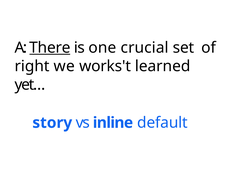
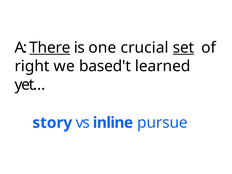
set underline: none -> present (184, 48)
works't: works't -> based't (105, 66)
default: default -> pursue (162, 123)
